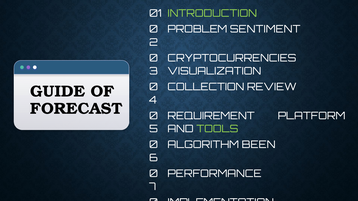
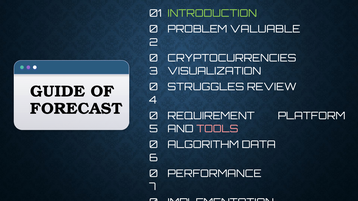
SENTIMENT: SENTIMENT -> VALUABLE (265, 29)
COLLECTION: COLLECTION -> STRUGGLES (206, 87)
TOOLS colour: light green -> pink (217, 129)
BEEN: BEEN -> DATA (259, 145)
